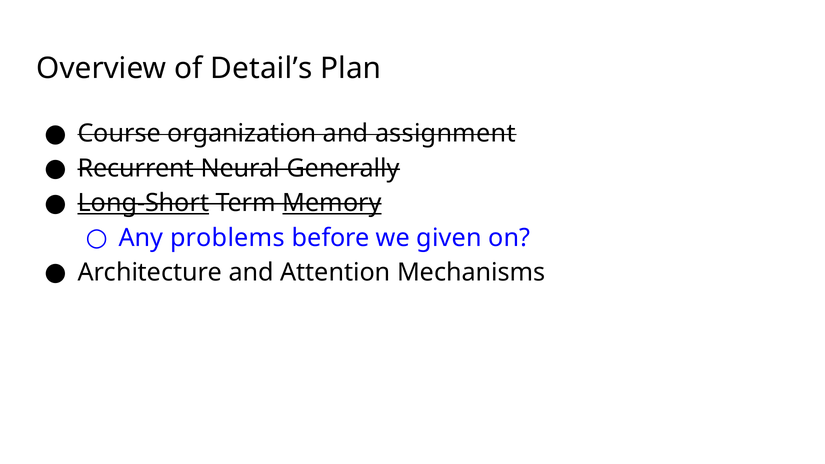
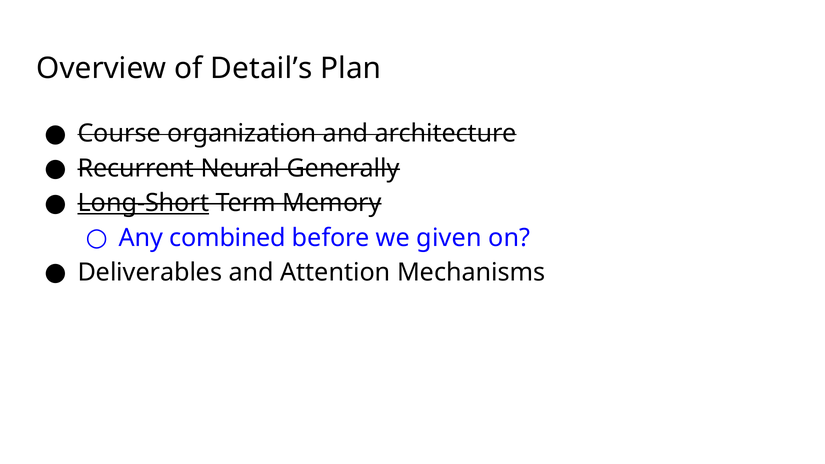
assignment: assignment -> architecture (446, 134)
Memory underline: present -> none (332, 203)
problems: problems -> combined (228, 238)
Architecture: Architecture -> Deliverables (150, 272)
